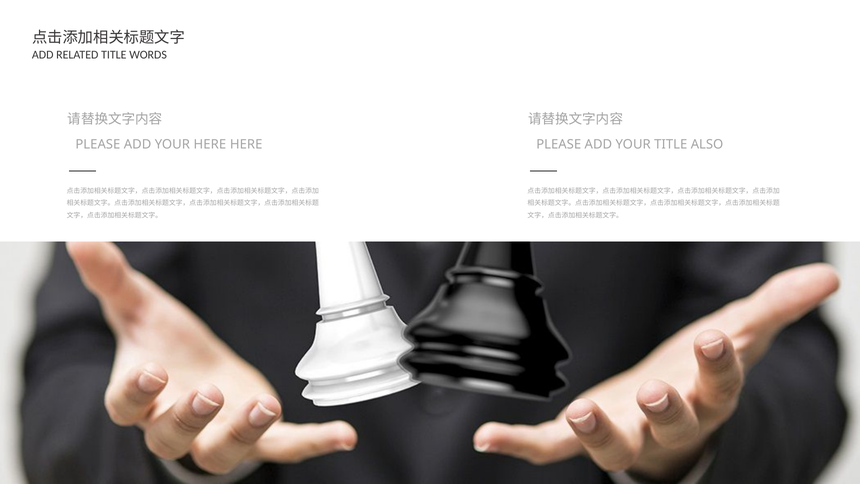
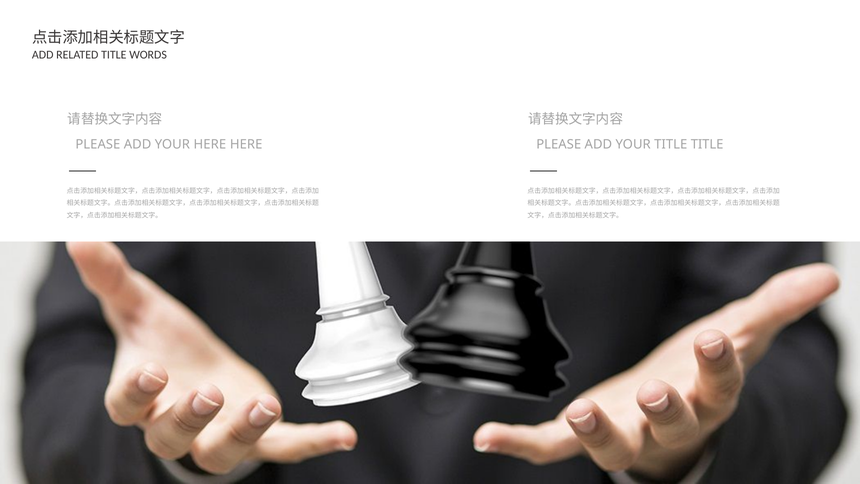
TITLE ALSO: ALSO -> TITLE (707, 144)
